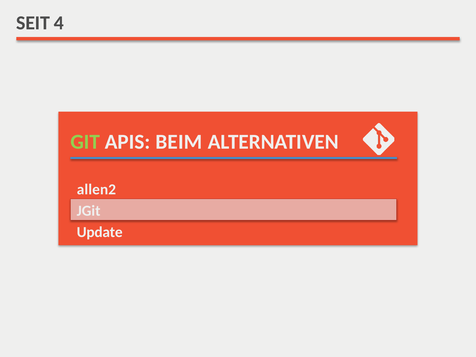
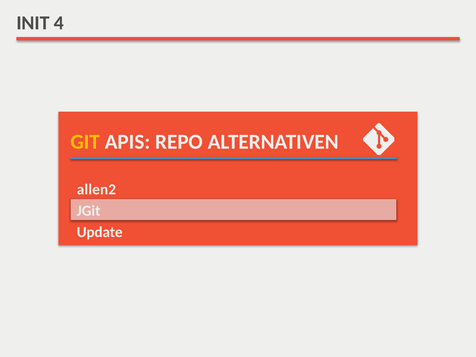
SEIT: SEIT -> INIT (33, 23)
GIT colour: light green -> yellow (85, 142)
BEIM: BEIM -> REPO (179, 142)
